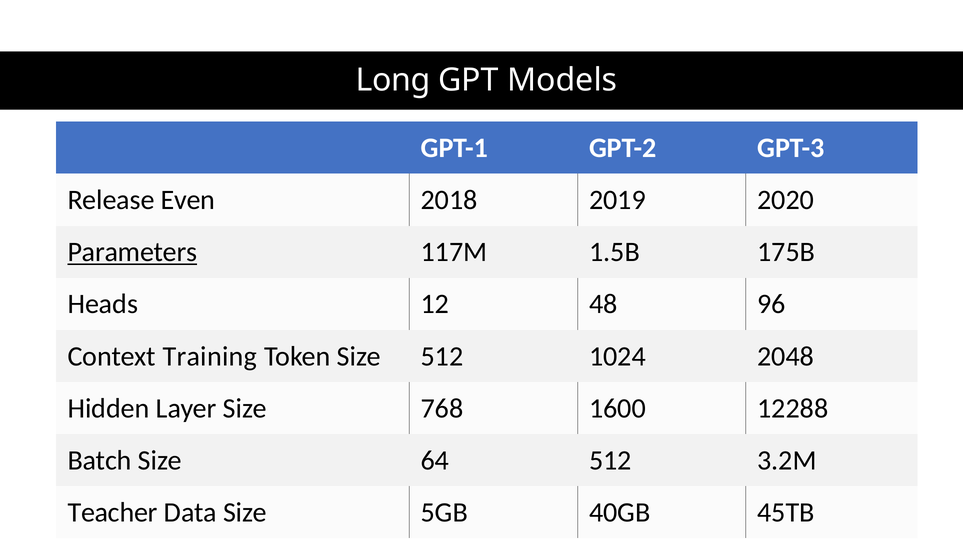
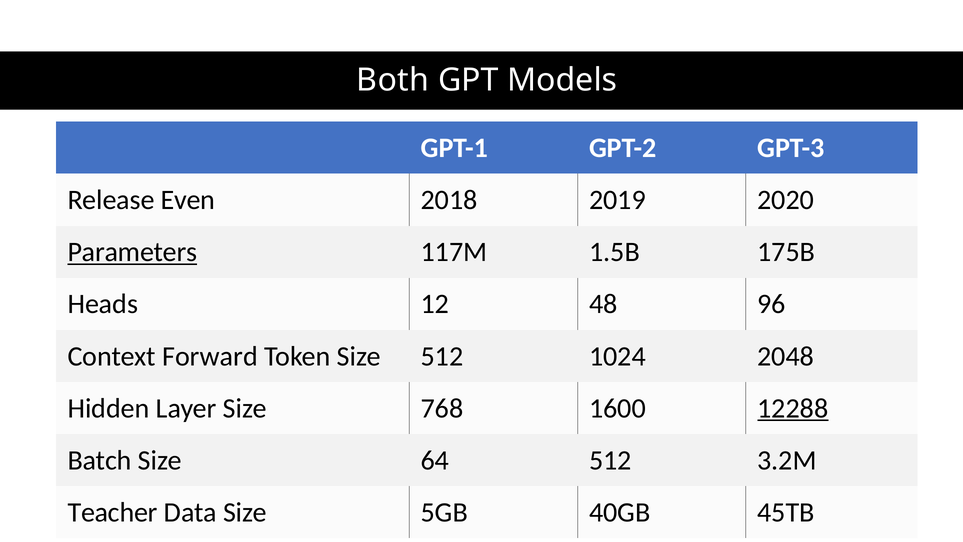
Long: Long -> Both (393, 80)
Training: Training -> Forward (210, 356)
12288 underline: none -> present (793, 408)
